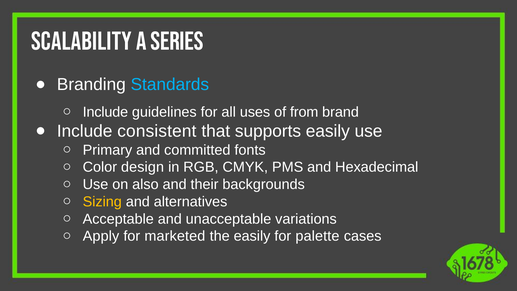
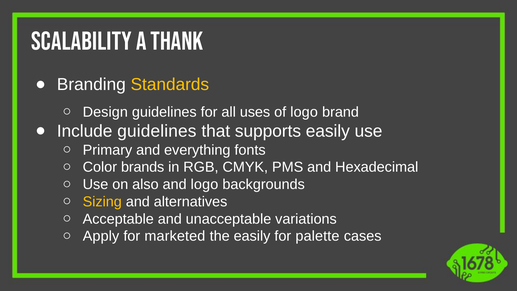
Series: Series -> Thank (177, 41)
Standards colour: light blue -> yellow (170, 85)
Include: Include -> Design (105, 112)
of from: from -> logo (304, 112)
Include consistent: consistent -> guidelines (157, 131)
committed: committed -> everything (197, 150)
design: design -> brands (143, 167)
and their: their -> logo (204, 184)
